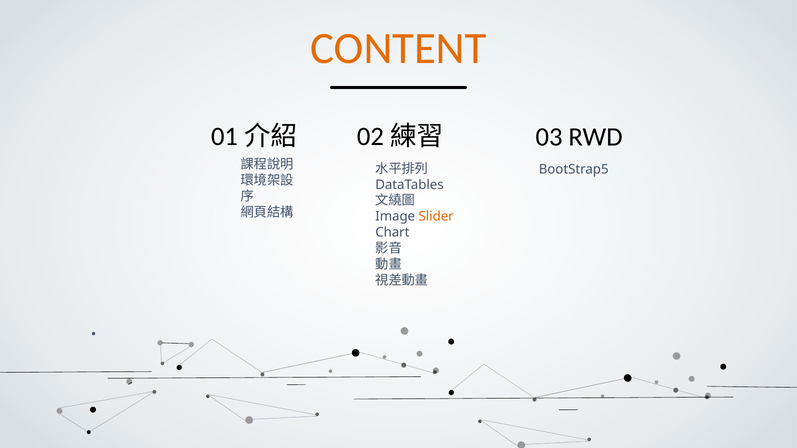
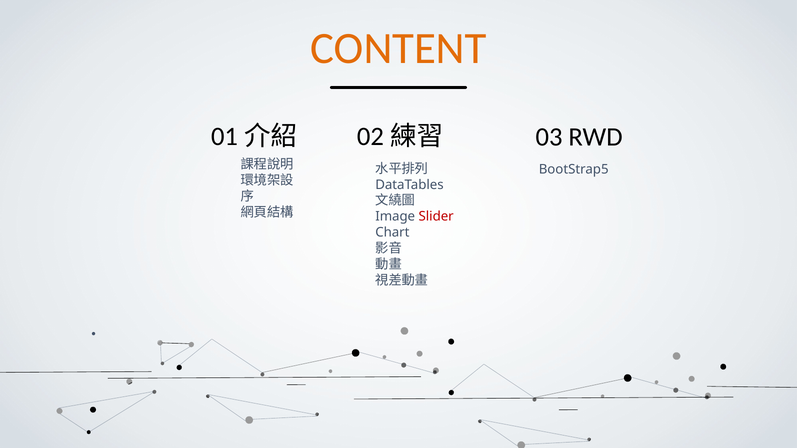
Slider colour: orange -> red (436, 217)
